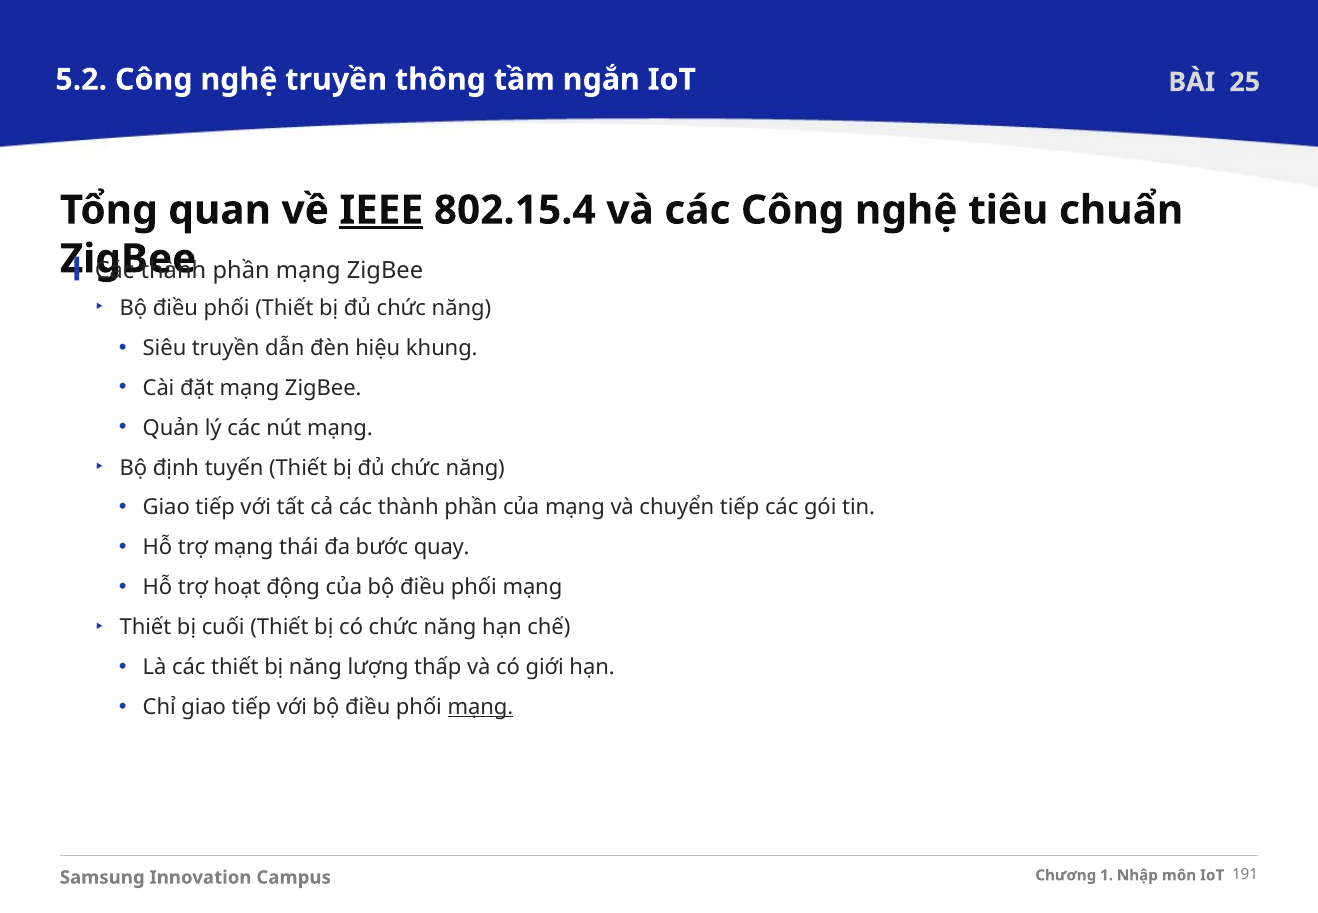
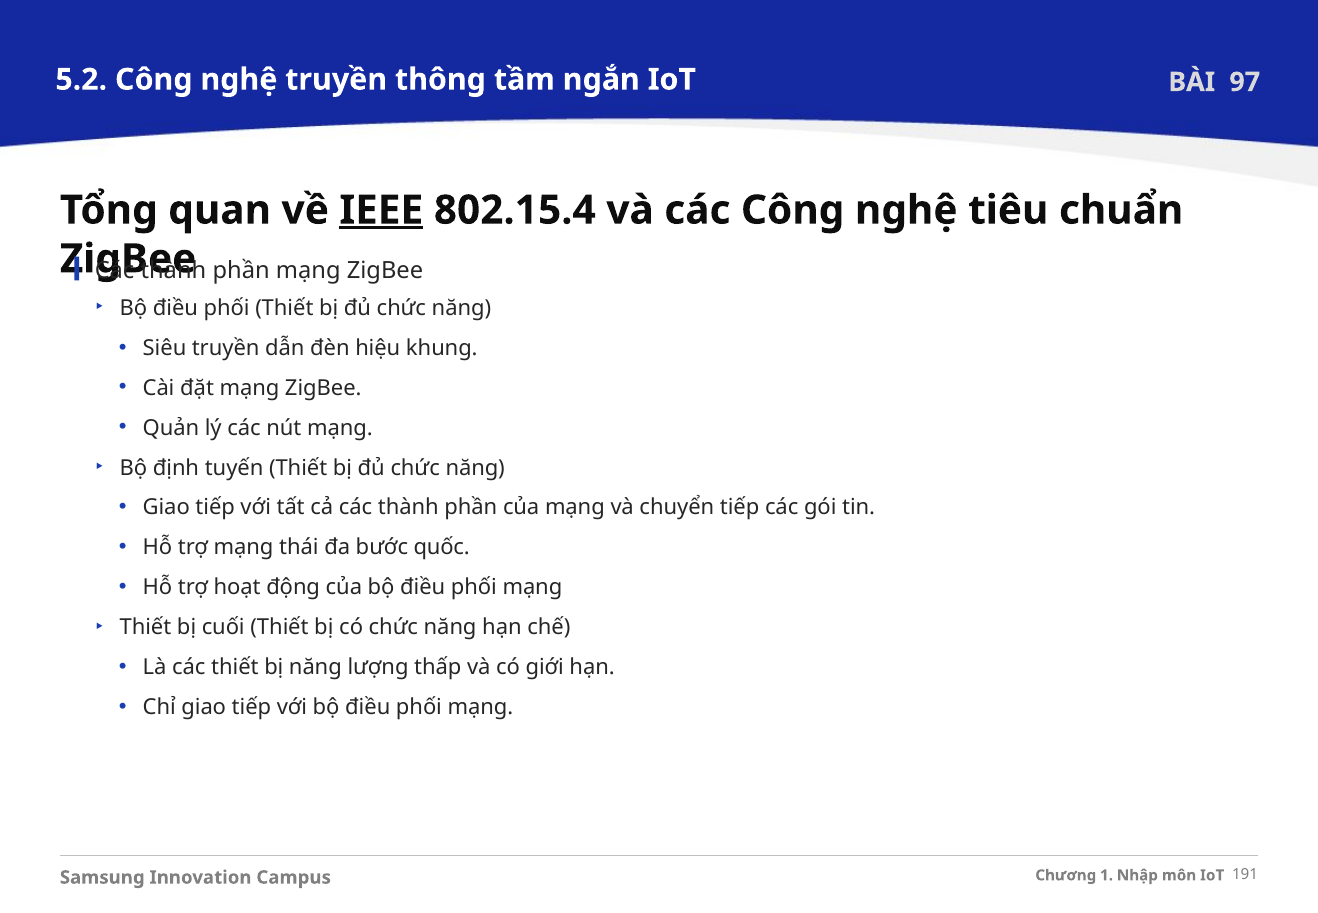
25: 25 -> 97 (1245, 82)
quay: quay -> quốc (442, 547)
mạng underline: present -> none (480, 707)
